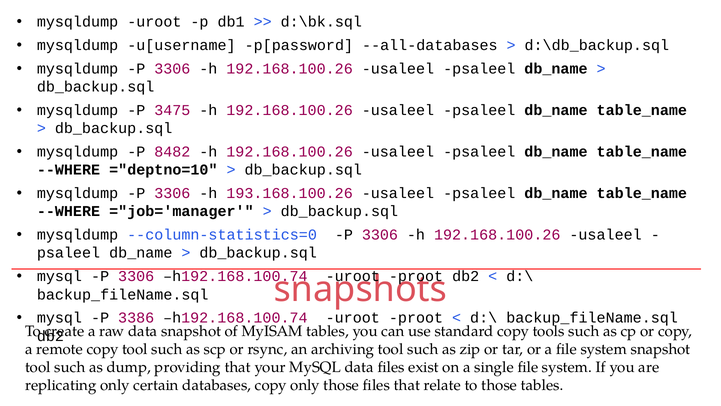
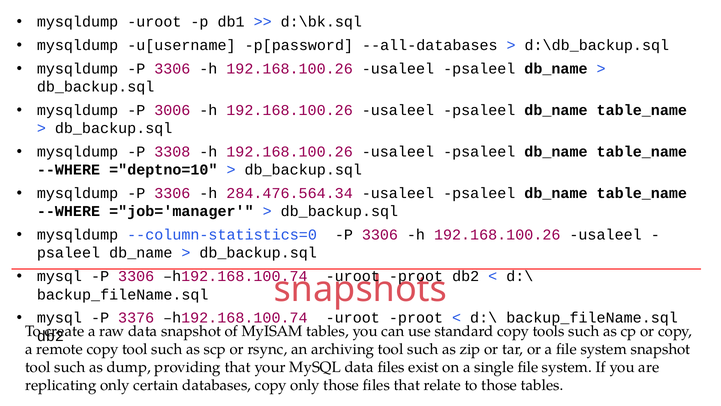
3475: 3475 -> 3006 (172, 110)
8482: 8482 -> 3308 (172, 152)
193.168.100.26: 193.168.100.26 -> 284.476.564.34 (290, 193)
3386: 3386 -> 3376 (136, 318)
